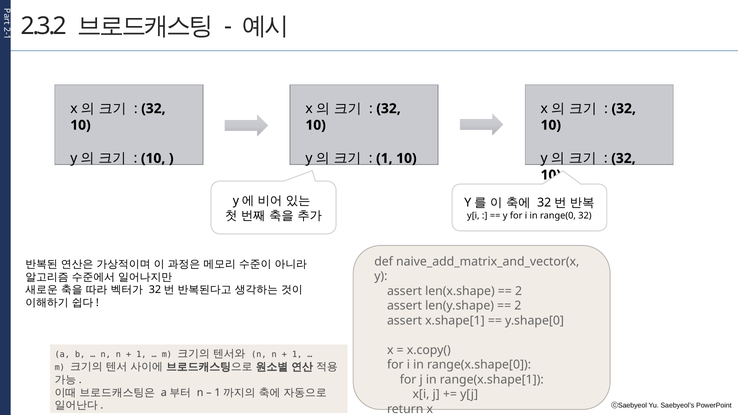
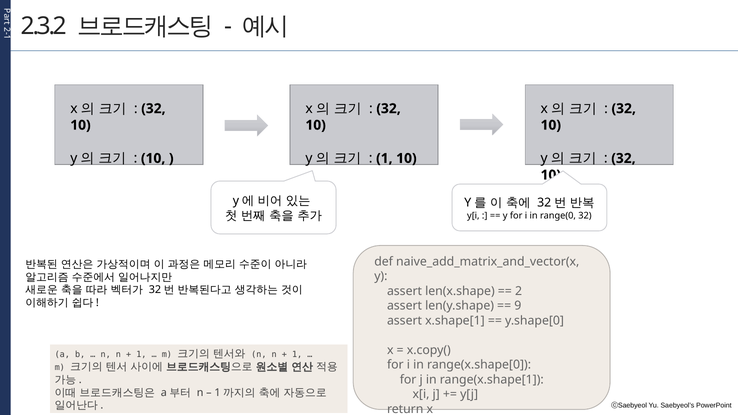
2: 2 -> 9 (518, 306)
